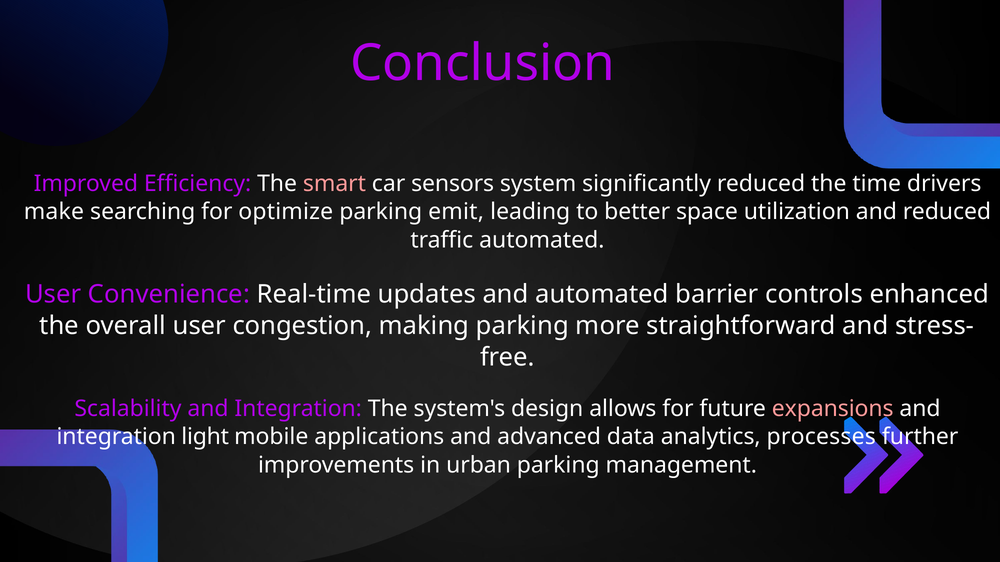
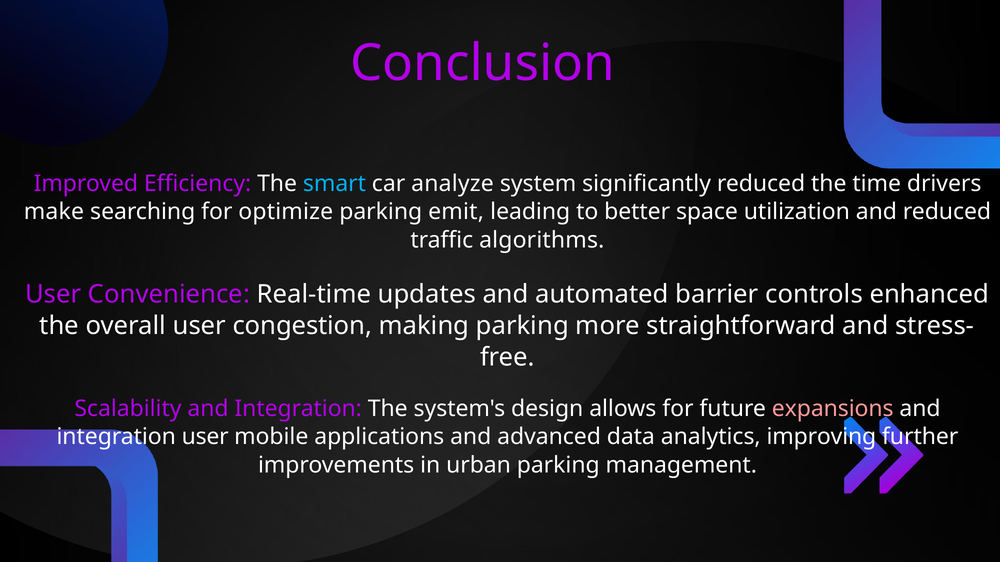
smart colour: pink -> light blue (334, 184)
sensors: sensors -> analyze (452, 184)
traffic automated: automated -> algorithms (542, 240)
integration light: light -> user (205, 437)
processes: processes -> improving (821, 437)
